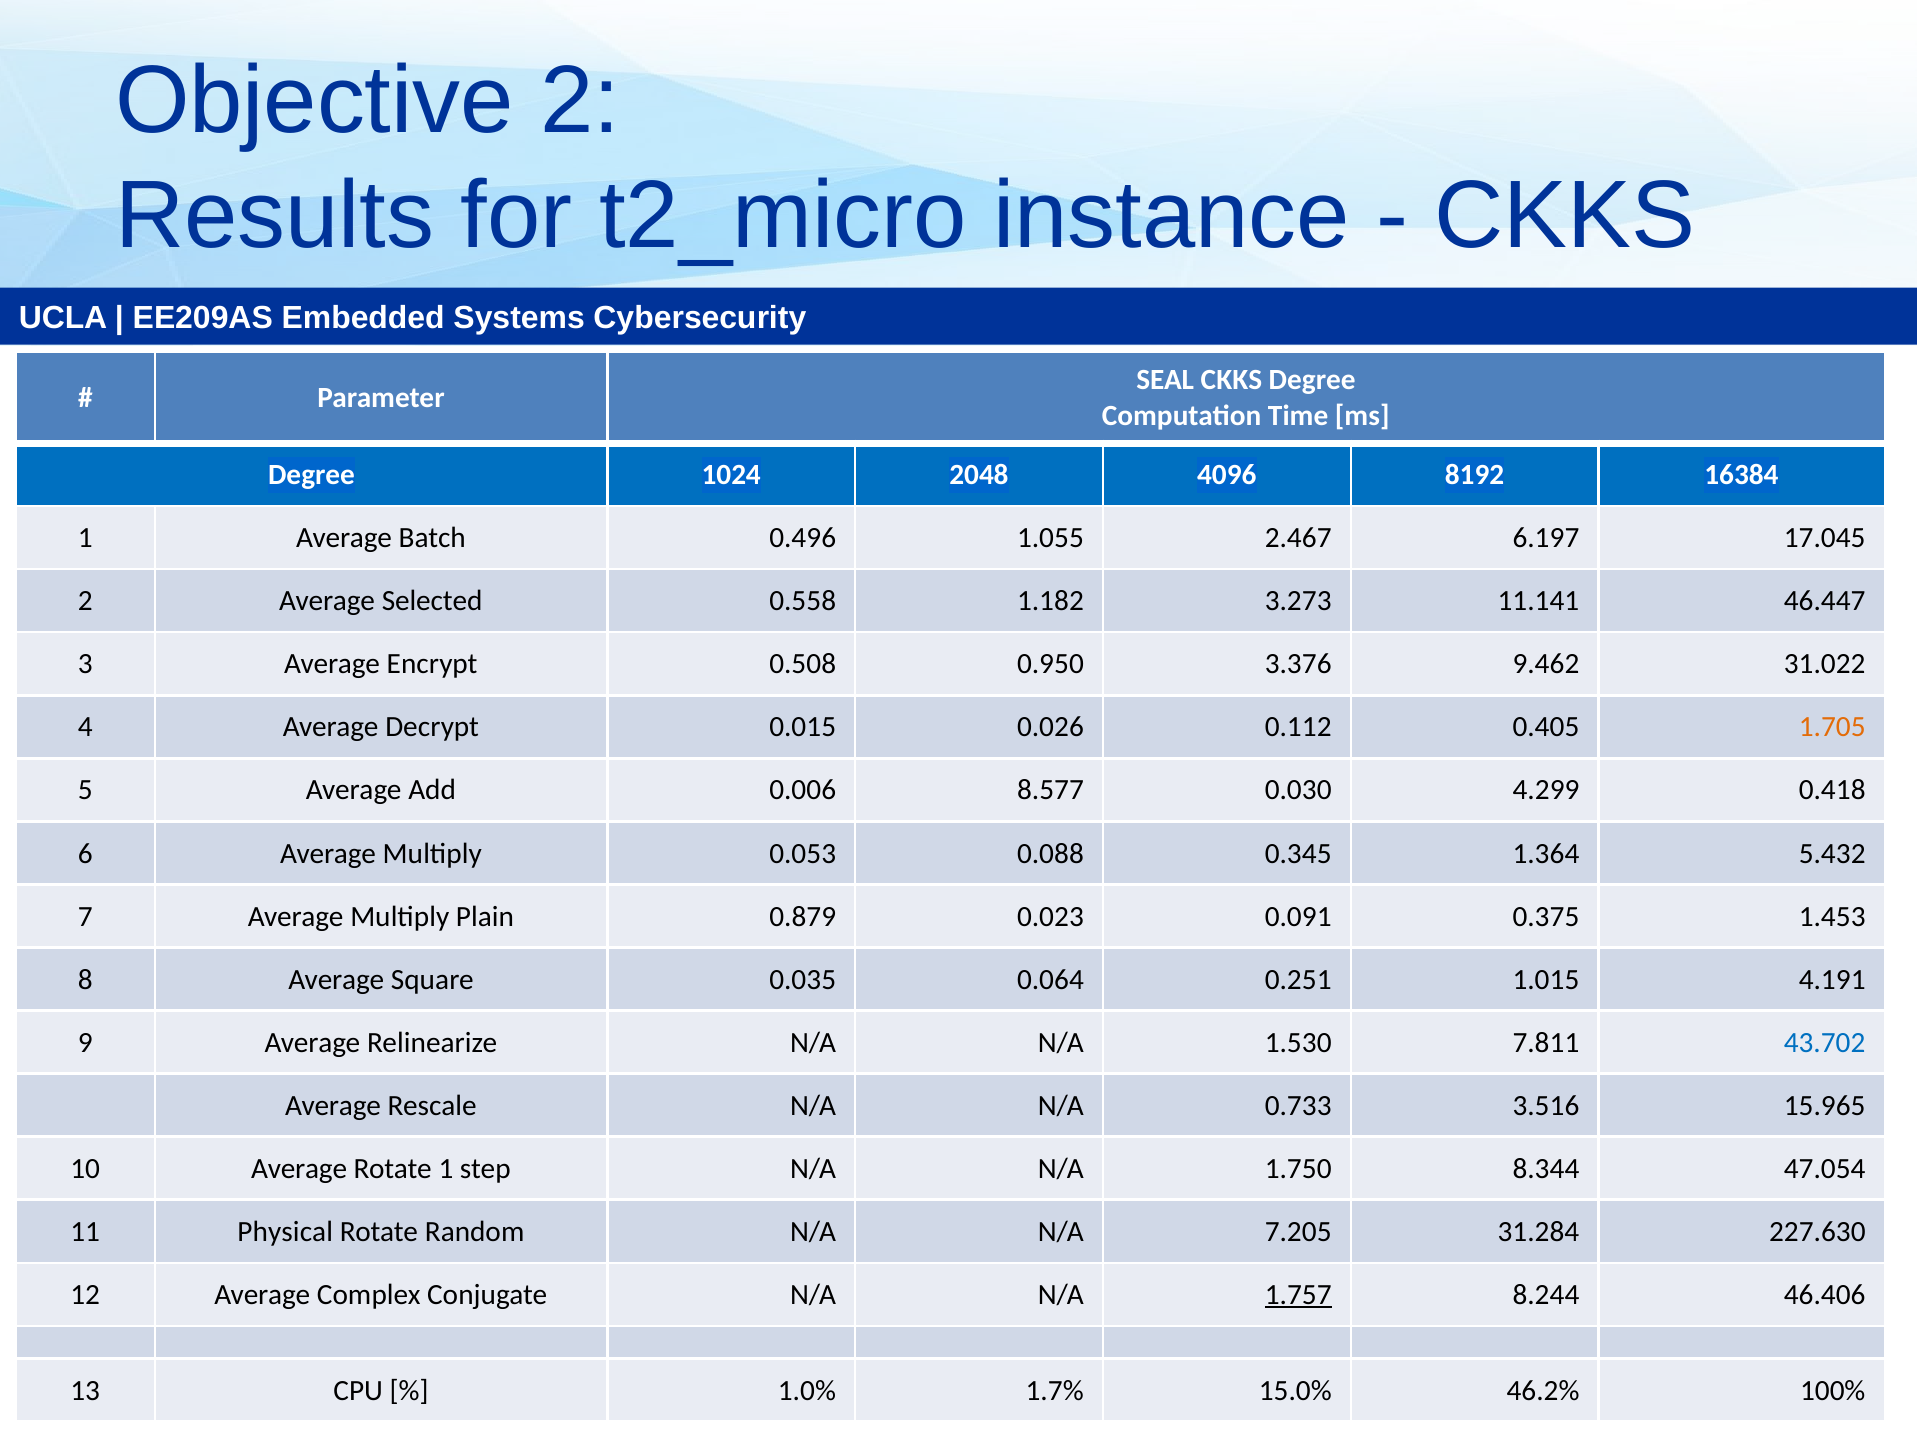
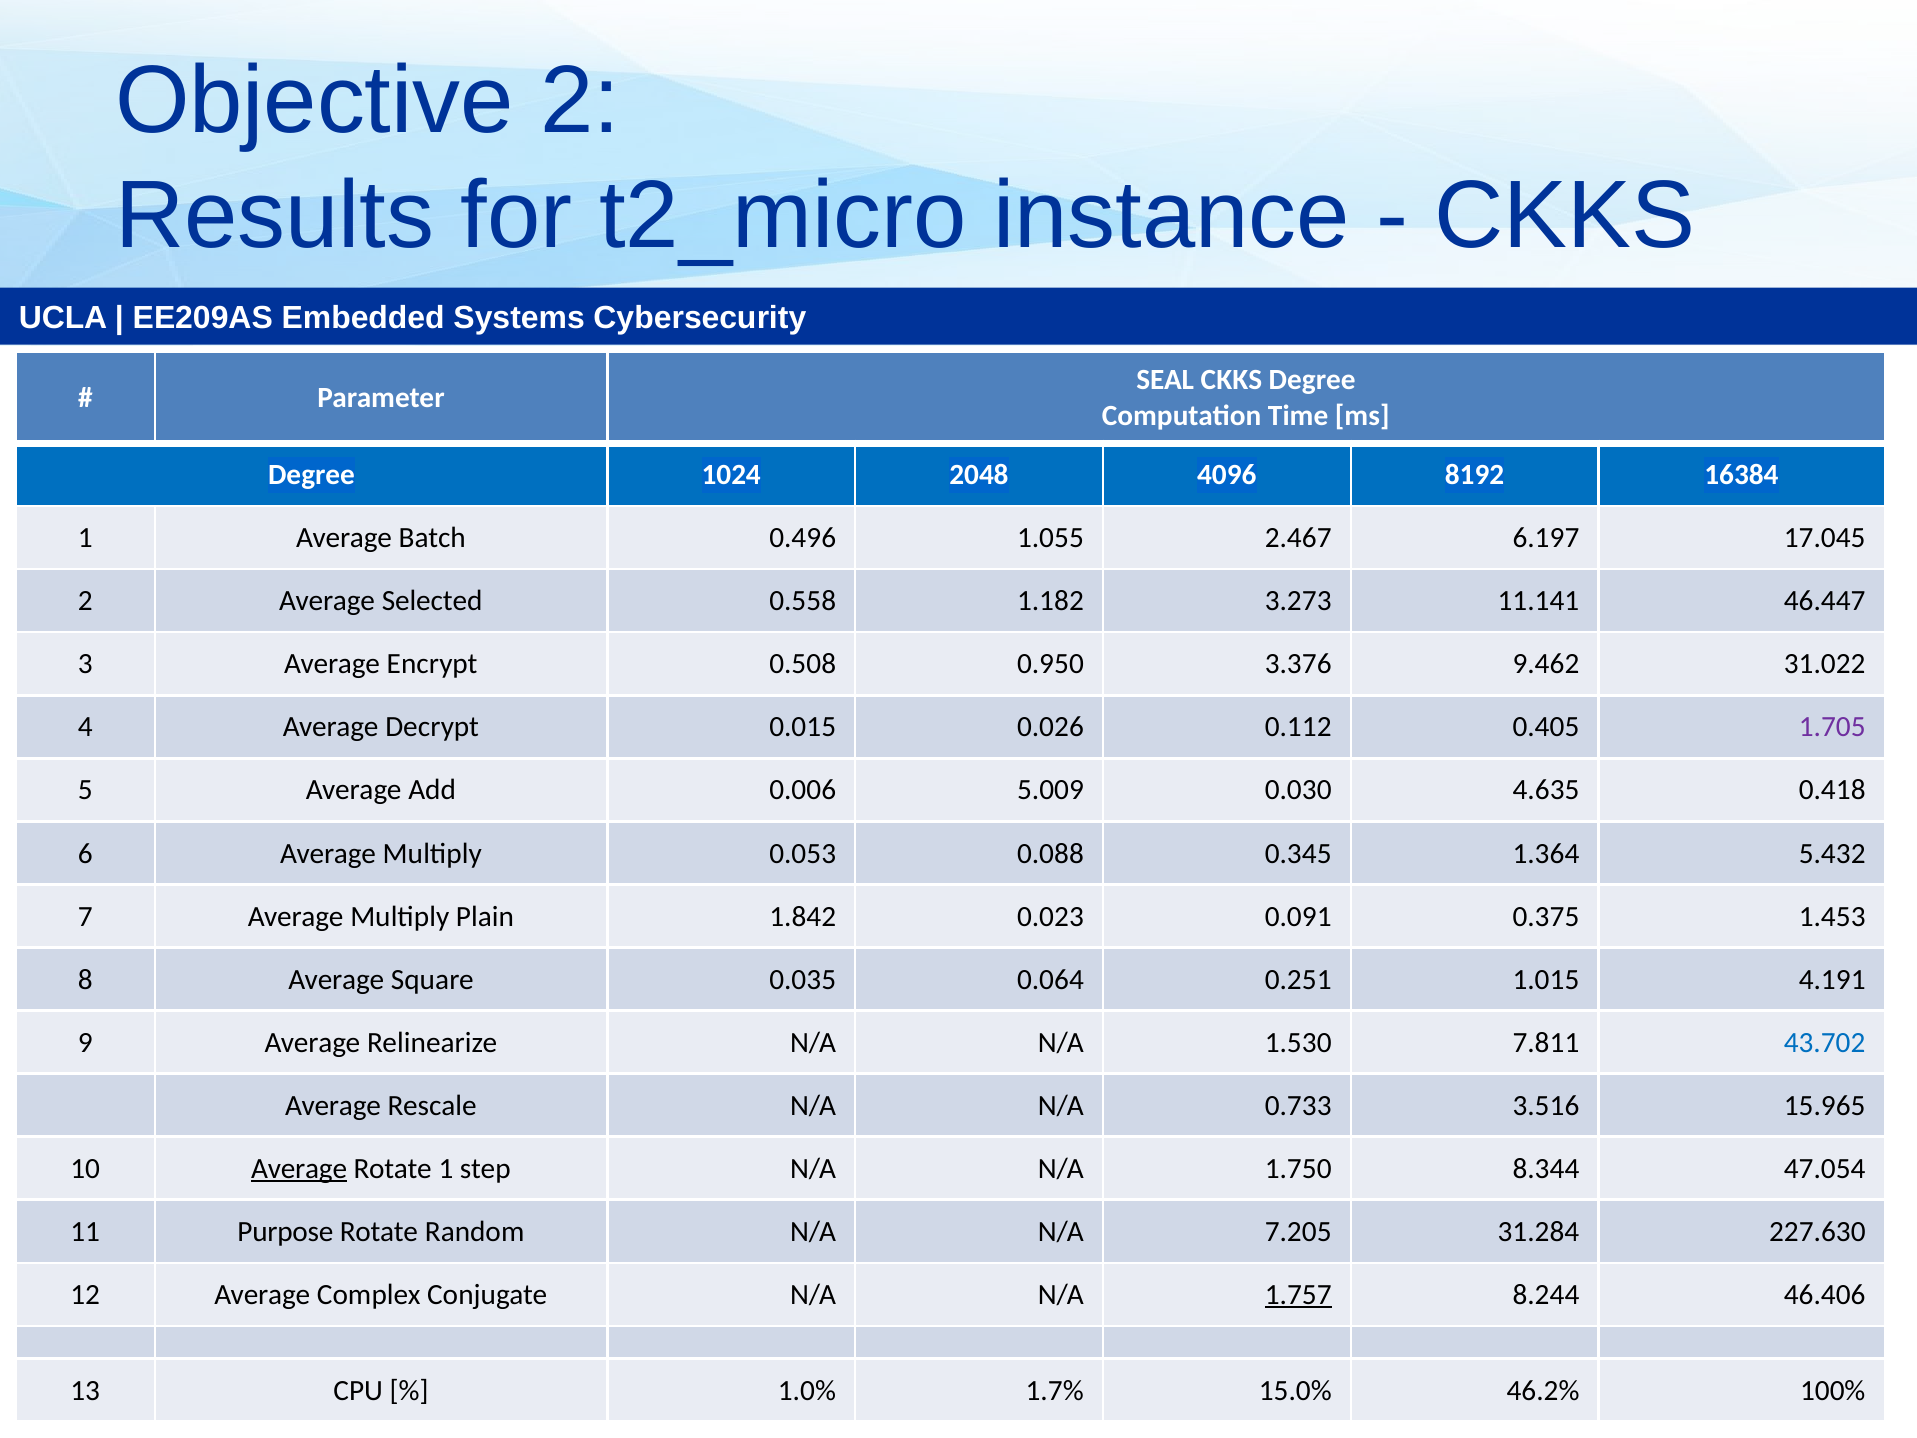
1.705 colour: orange -> purple (1832, 727)
8.577: 8.577 -> 5.009 (1050, 790)
4.299: 4.299 -> 4.635 (1546, 790)
0.879: 0.879 -> 1.842 (803, 916)
Average underline: none -> present (299, 1168)
Physical: Physical -> Purpose (285, 1231)
